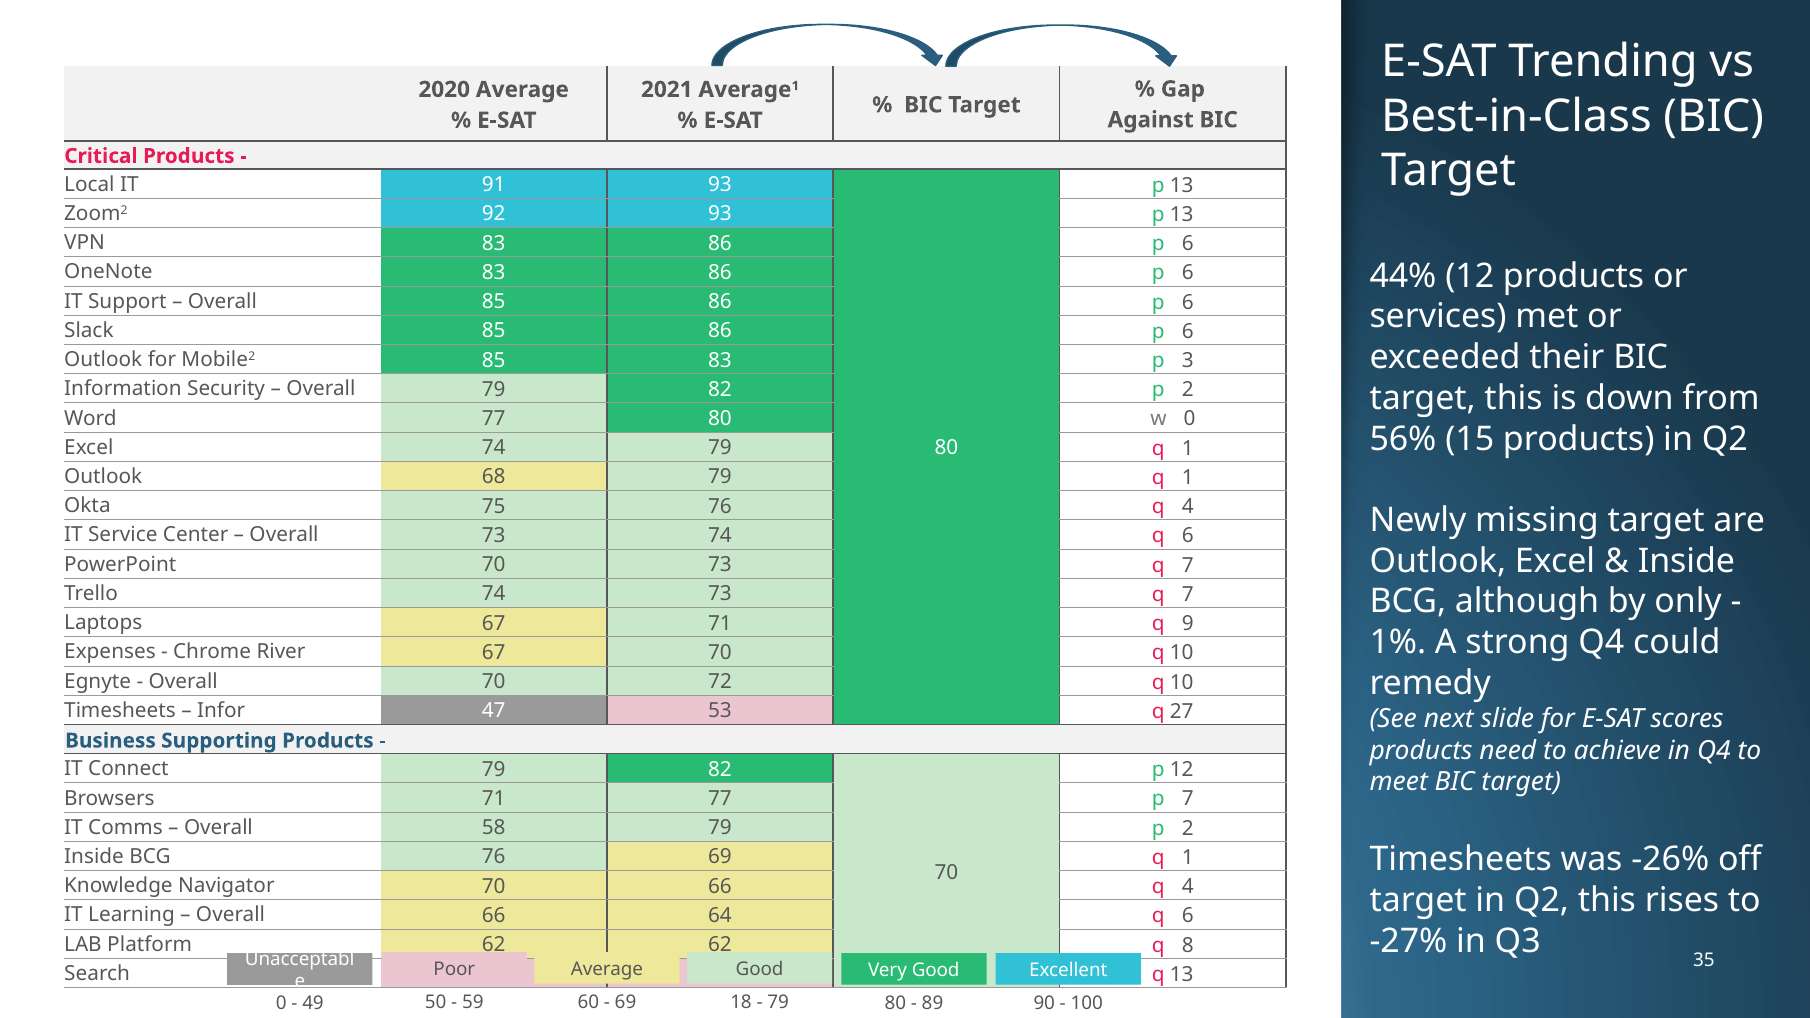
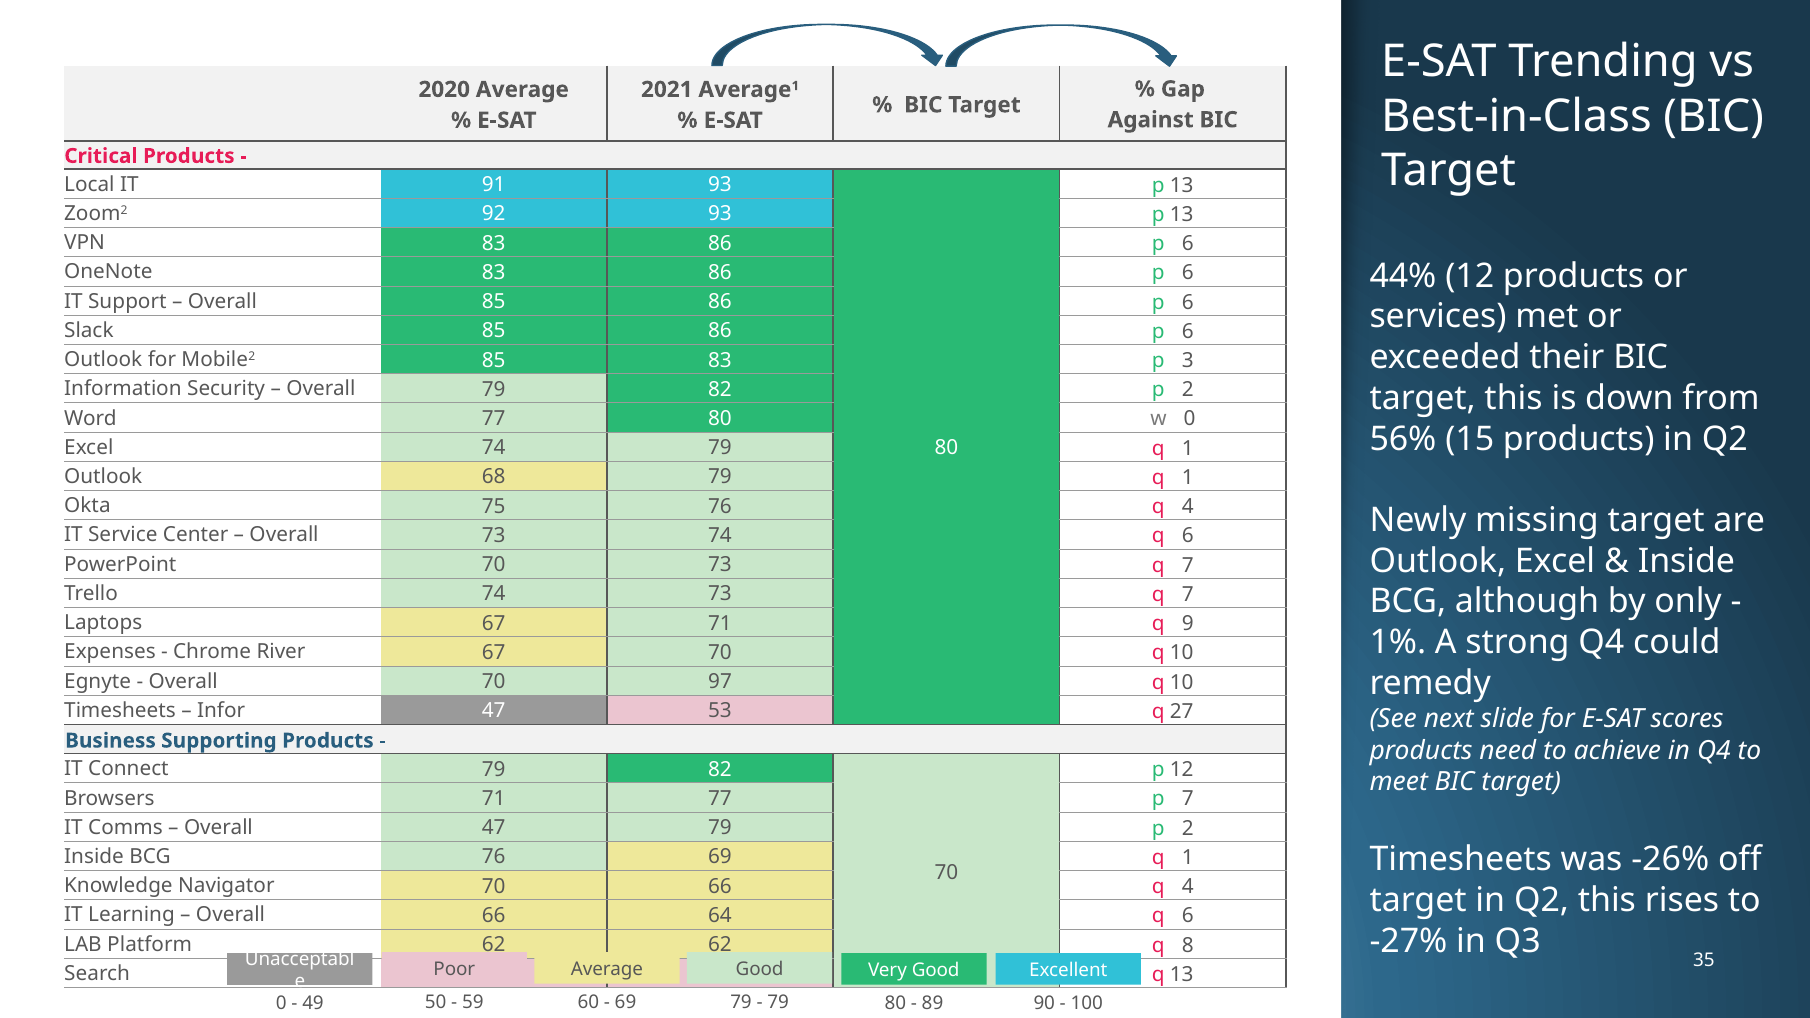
72: 72 -> 97 (720, 682)
Overall 58: 58 -> 47 (494, 828)
59 18: 18 -> 79 (741, 1002)
